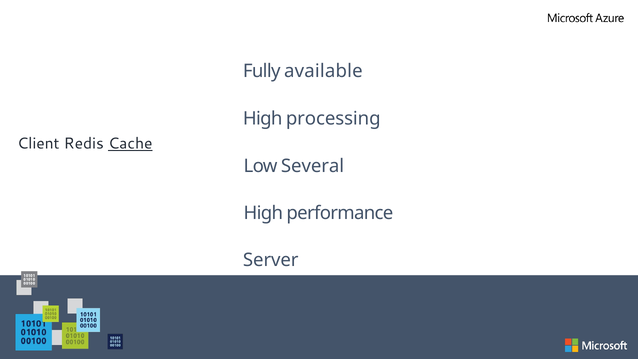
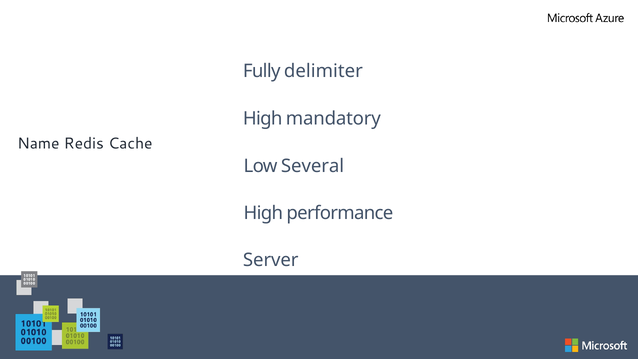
available: available -> delimiter (323, 71)
processing: processing -> mandatory (333, 119)
Client: Client -> Name (38, 144)
Cache underline: present -> none (130, 144)
